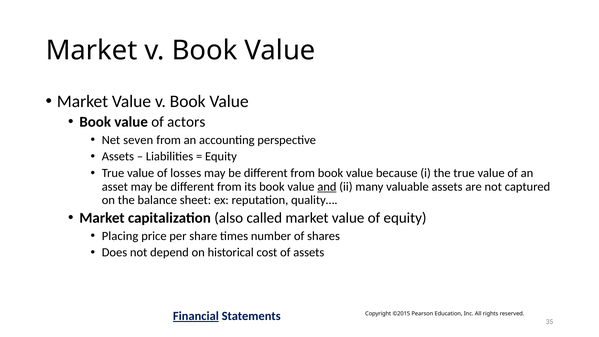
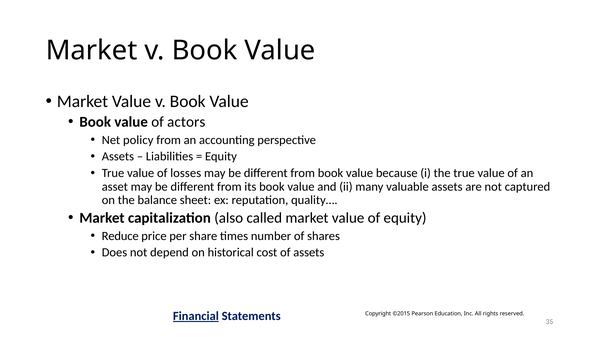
seven: seven -> policy (138, 140)
and underline: present -> none (327, 187)
Placing: Placing -> Reduce (120, 236)
